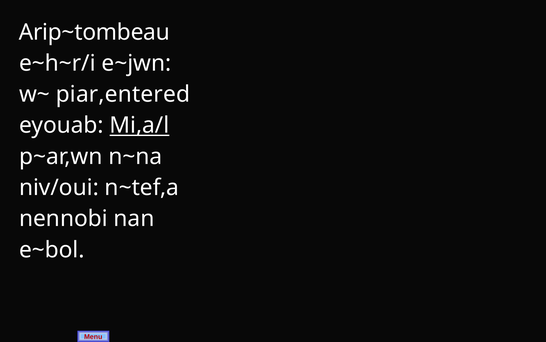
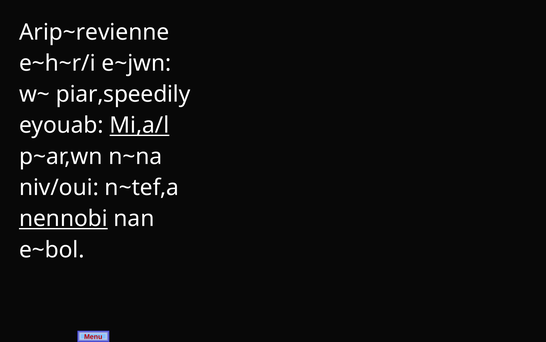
Arip~tombeau: Arip~tombeau -> Arip~revienne (94, 32)
piar,entered: piar,entered -> piar,speedily (123, 94)
nennobi underline: none -> present (63, 218)
